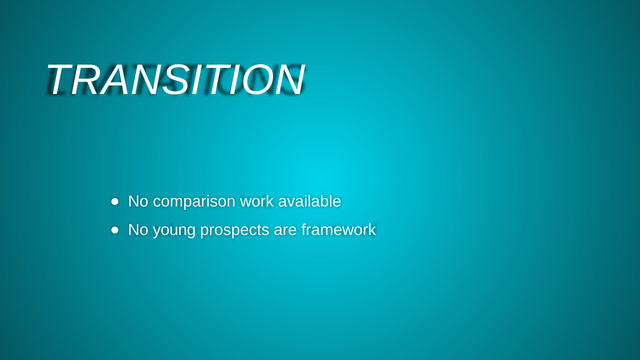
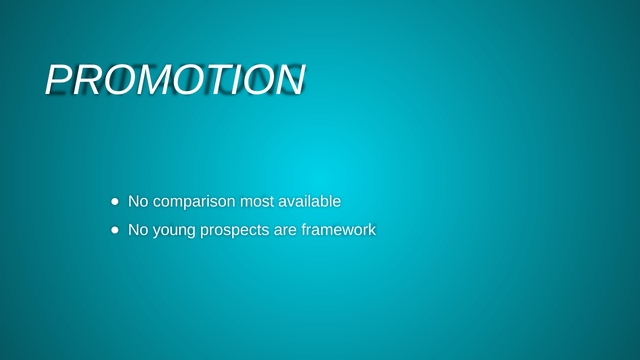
TRANSITION: TRANSITION -> PROMOTION (175, 80)
work: work -> most (257, 202)
